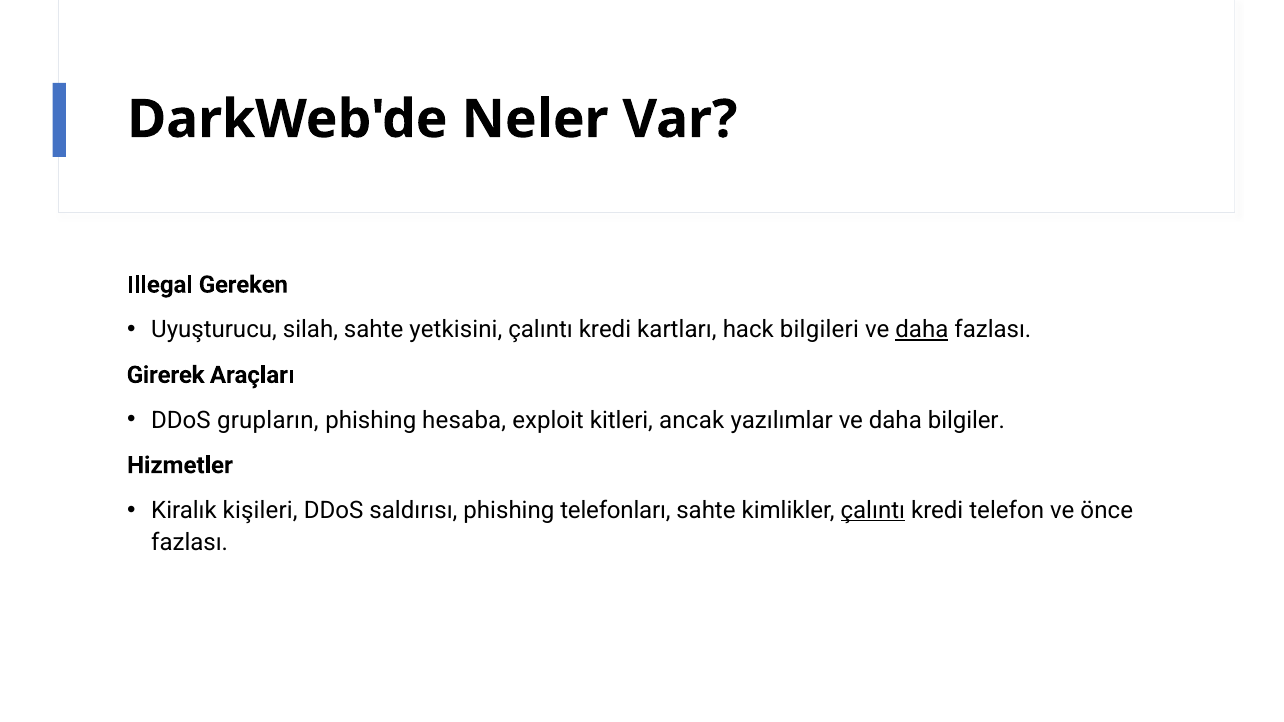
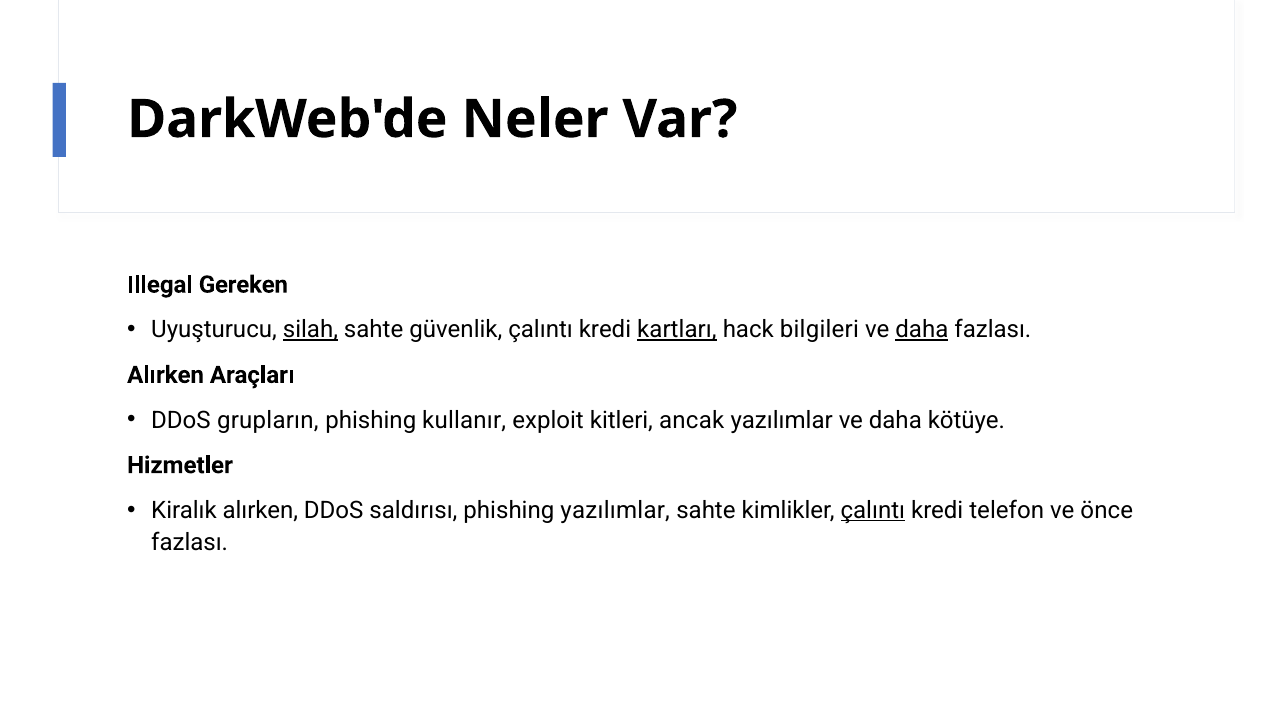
silah underline: none -> present (310, 330)
yetkisini: yetkisini -> güvenlik (456, 330)
kartları underline: none -> present (677, 330)
Girerek: Girerek -> Alırken (166, 375)
hesaba: hesaba -> kullanır (464, 420)
bilgiler: bilgiler -> kötüye (966, 420)
Kiralık kişileri: kişileri -> alırken (260, 511)
phishing telefonları: telefonları -> yazılımlar (615, 511)
